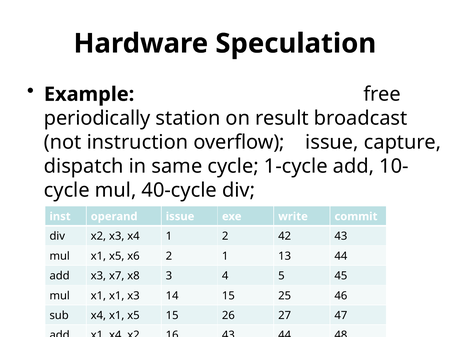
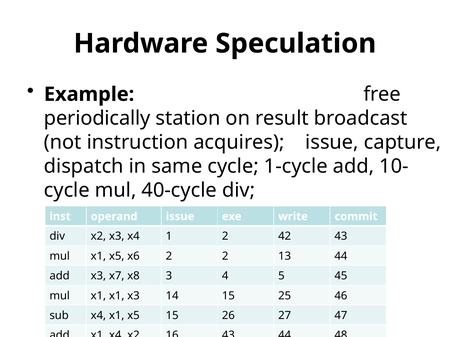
overflow: overflow -> acquires (239, 142)
2 1: 1 -> 2 (225, 256)
